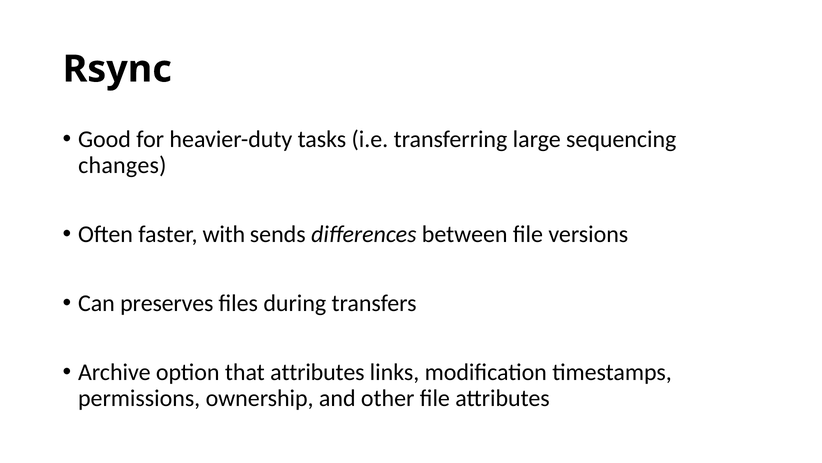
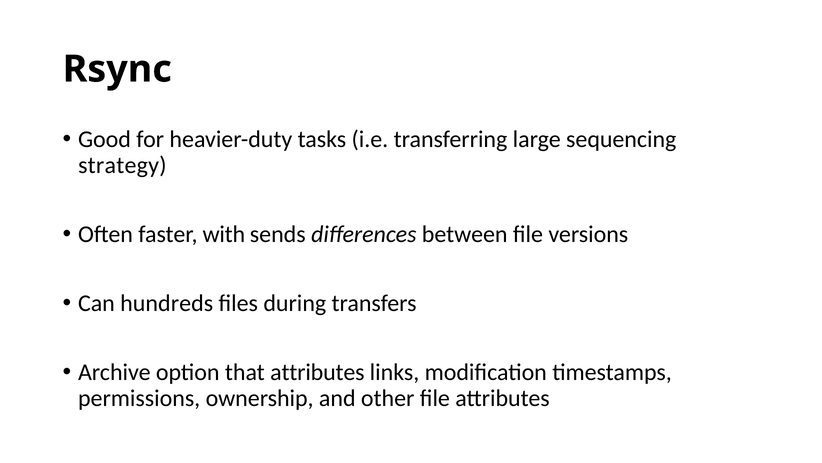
changes: changes -> strategy (122, 165)
preserves: preserves -> hundreds (167, 303)
